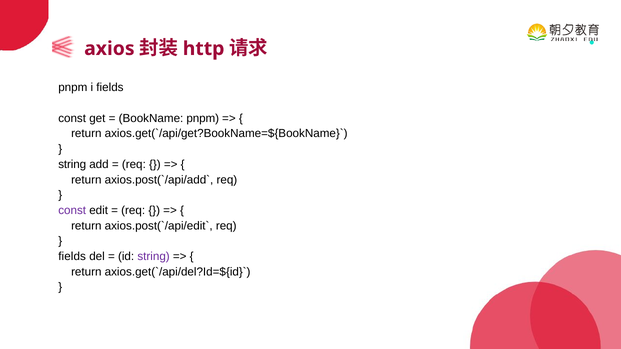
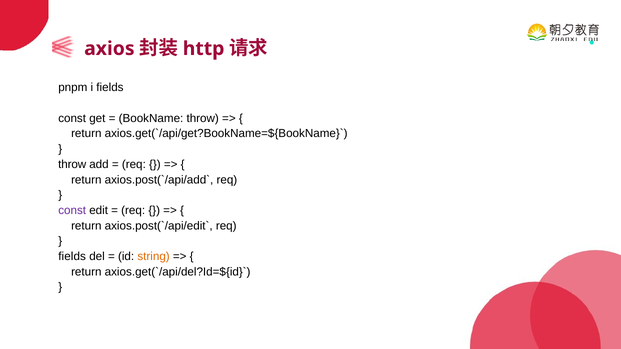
BookName pnpm: pnpm -> throw (203, 118)
string: string -> throw (72, 164)
string colour: purple -> orange (154, 257)
